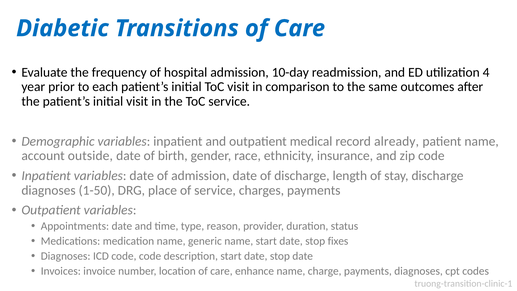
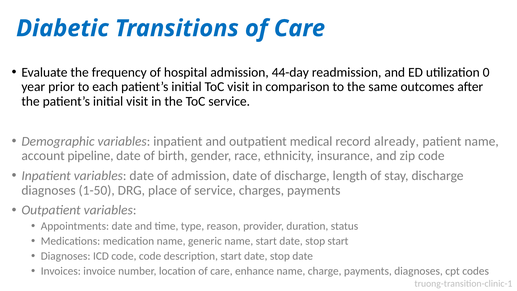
10-day: 10-day -> 44-day (290, 72)
4: 4 -> 0 (486, 72)
outside: outside -> pipeline (90, 156)
stop fixes: fixes -> start (338, 241)
